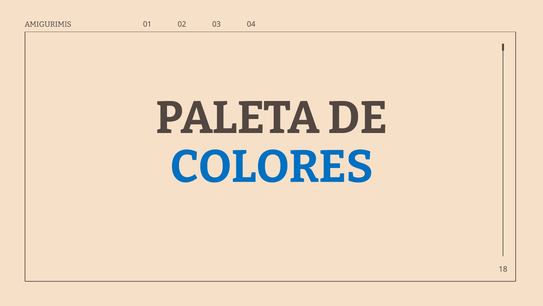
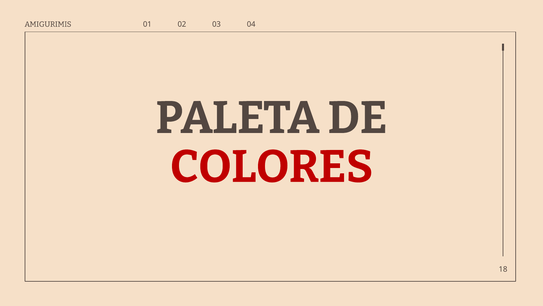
COLORES colour: blue -> red (272, 167)
